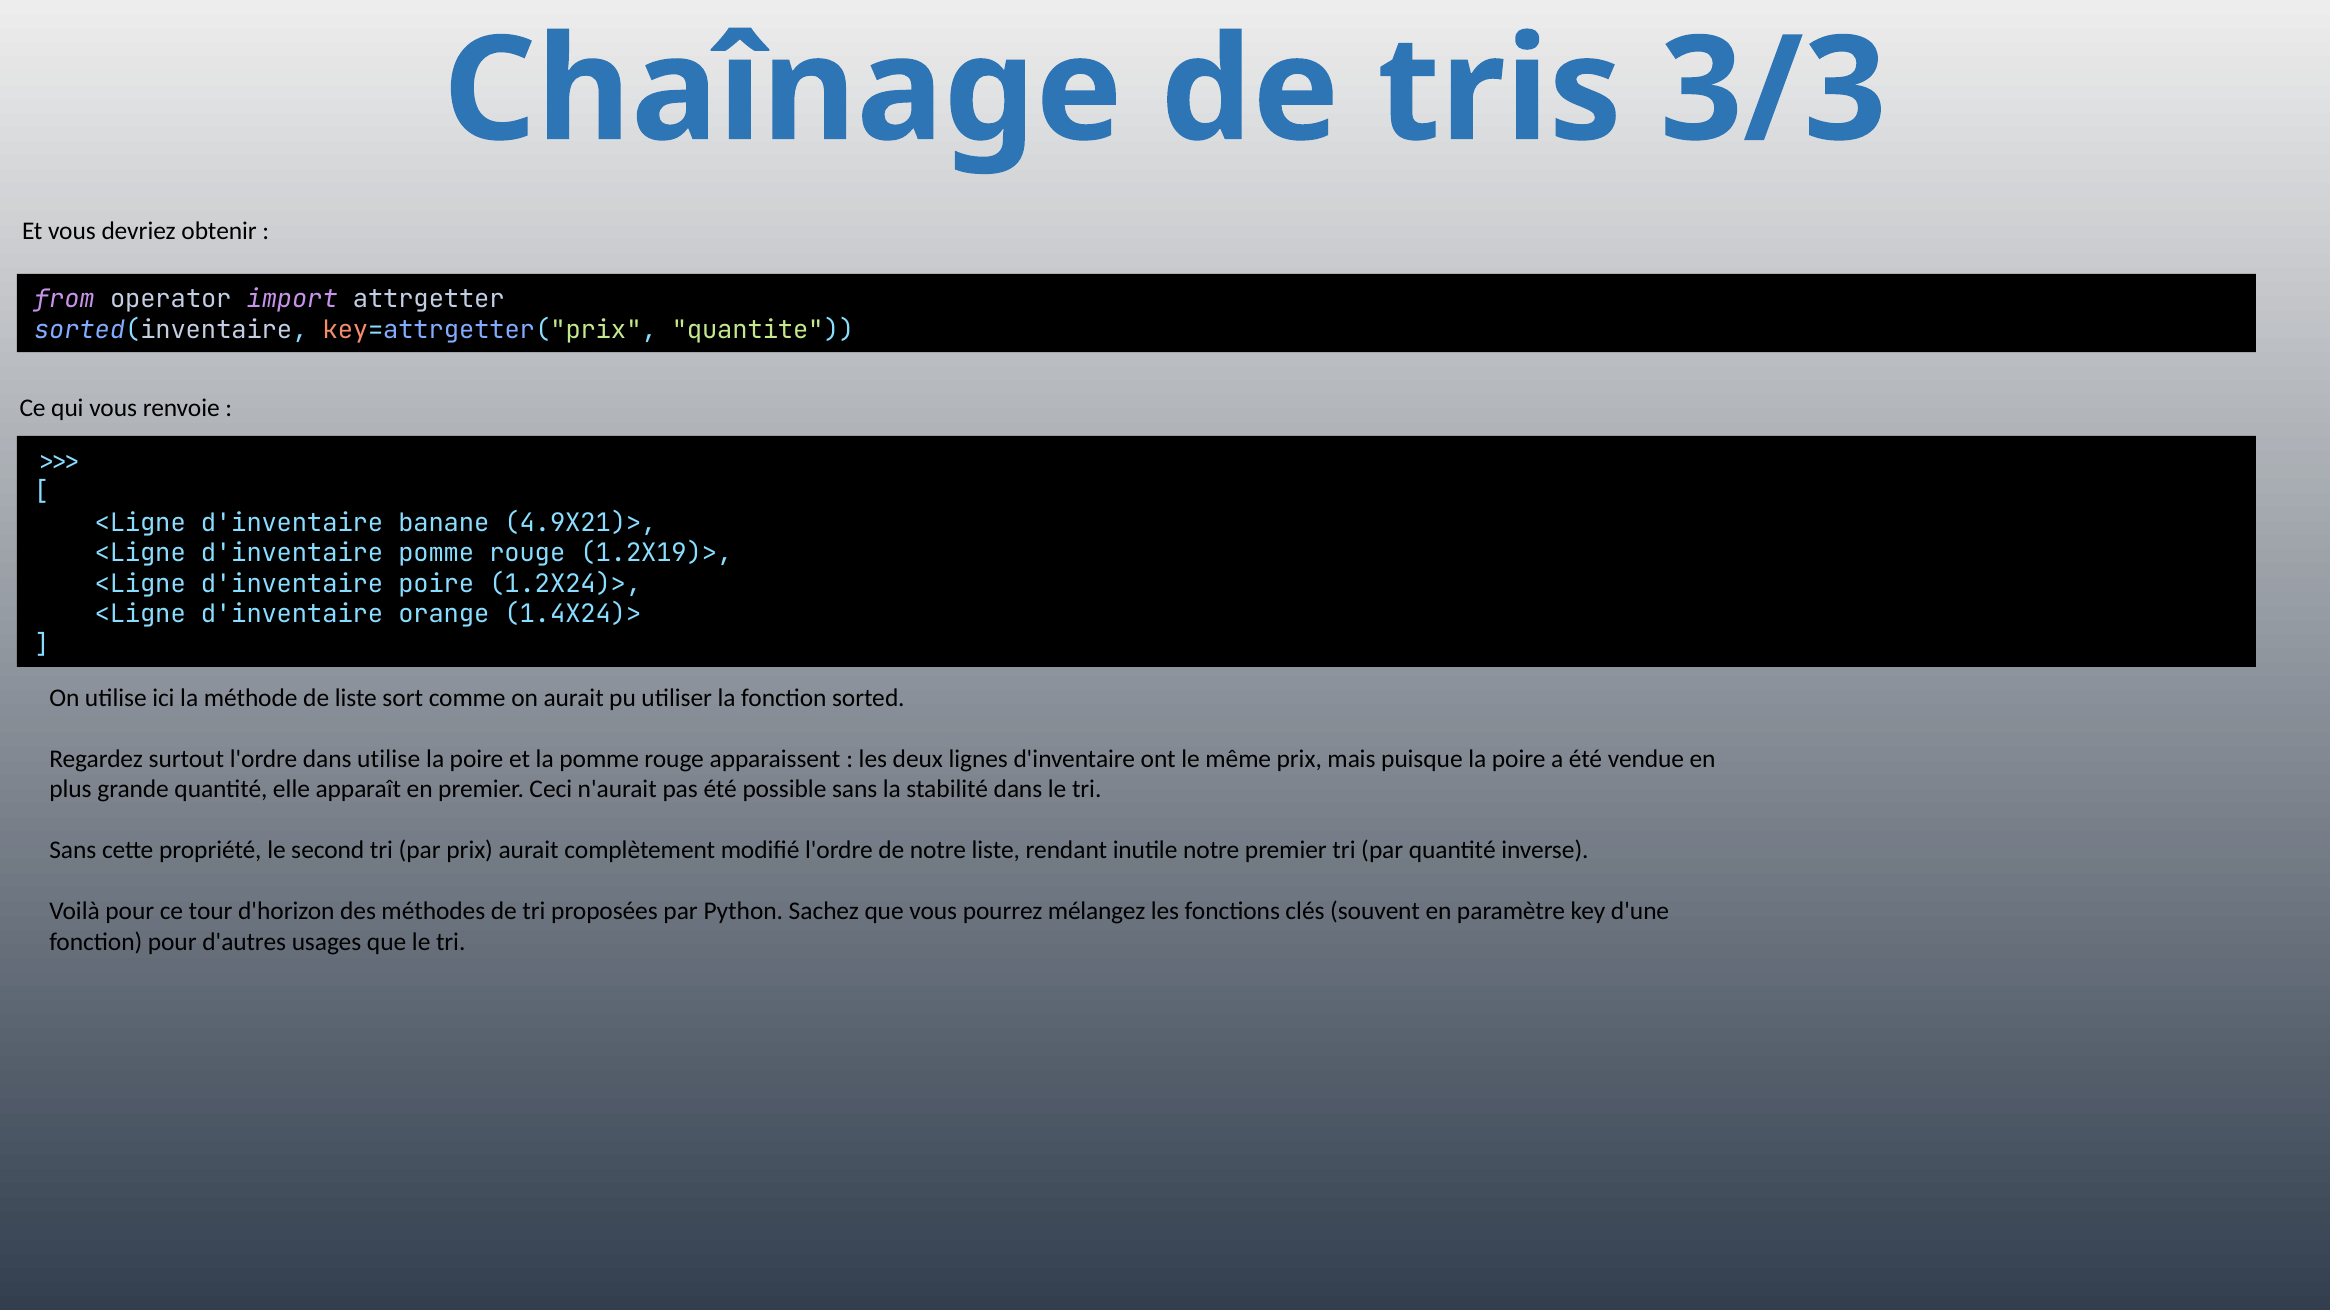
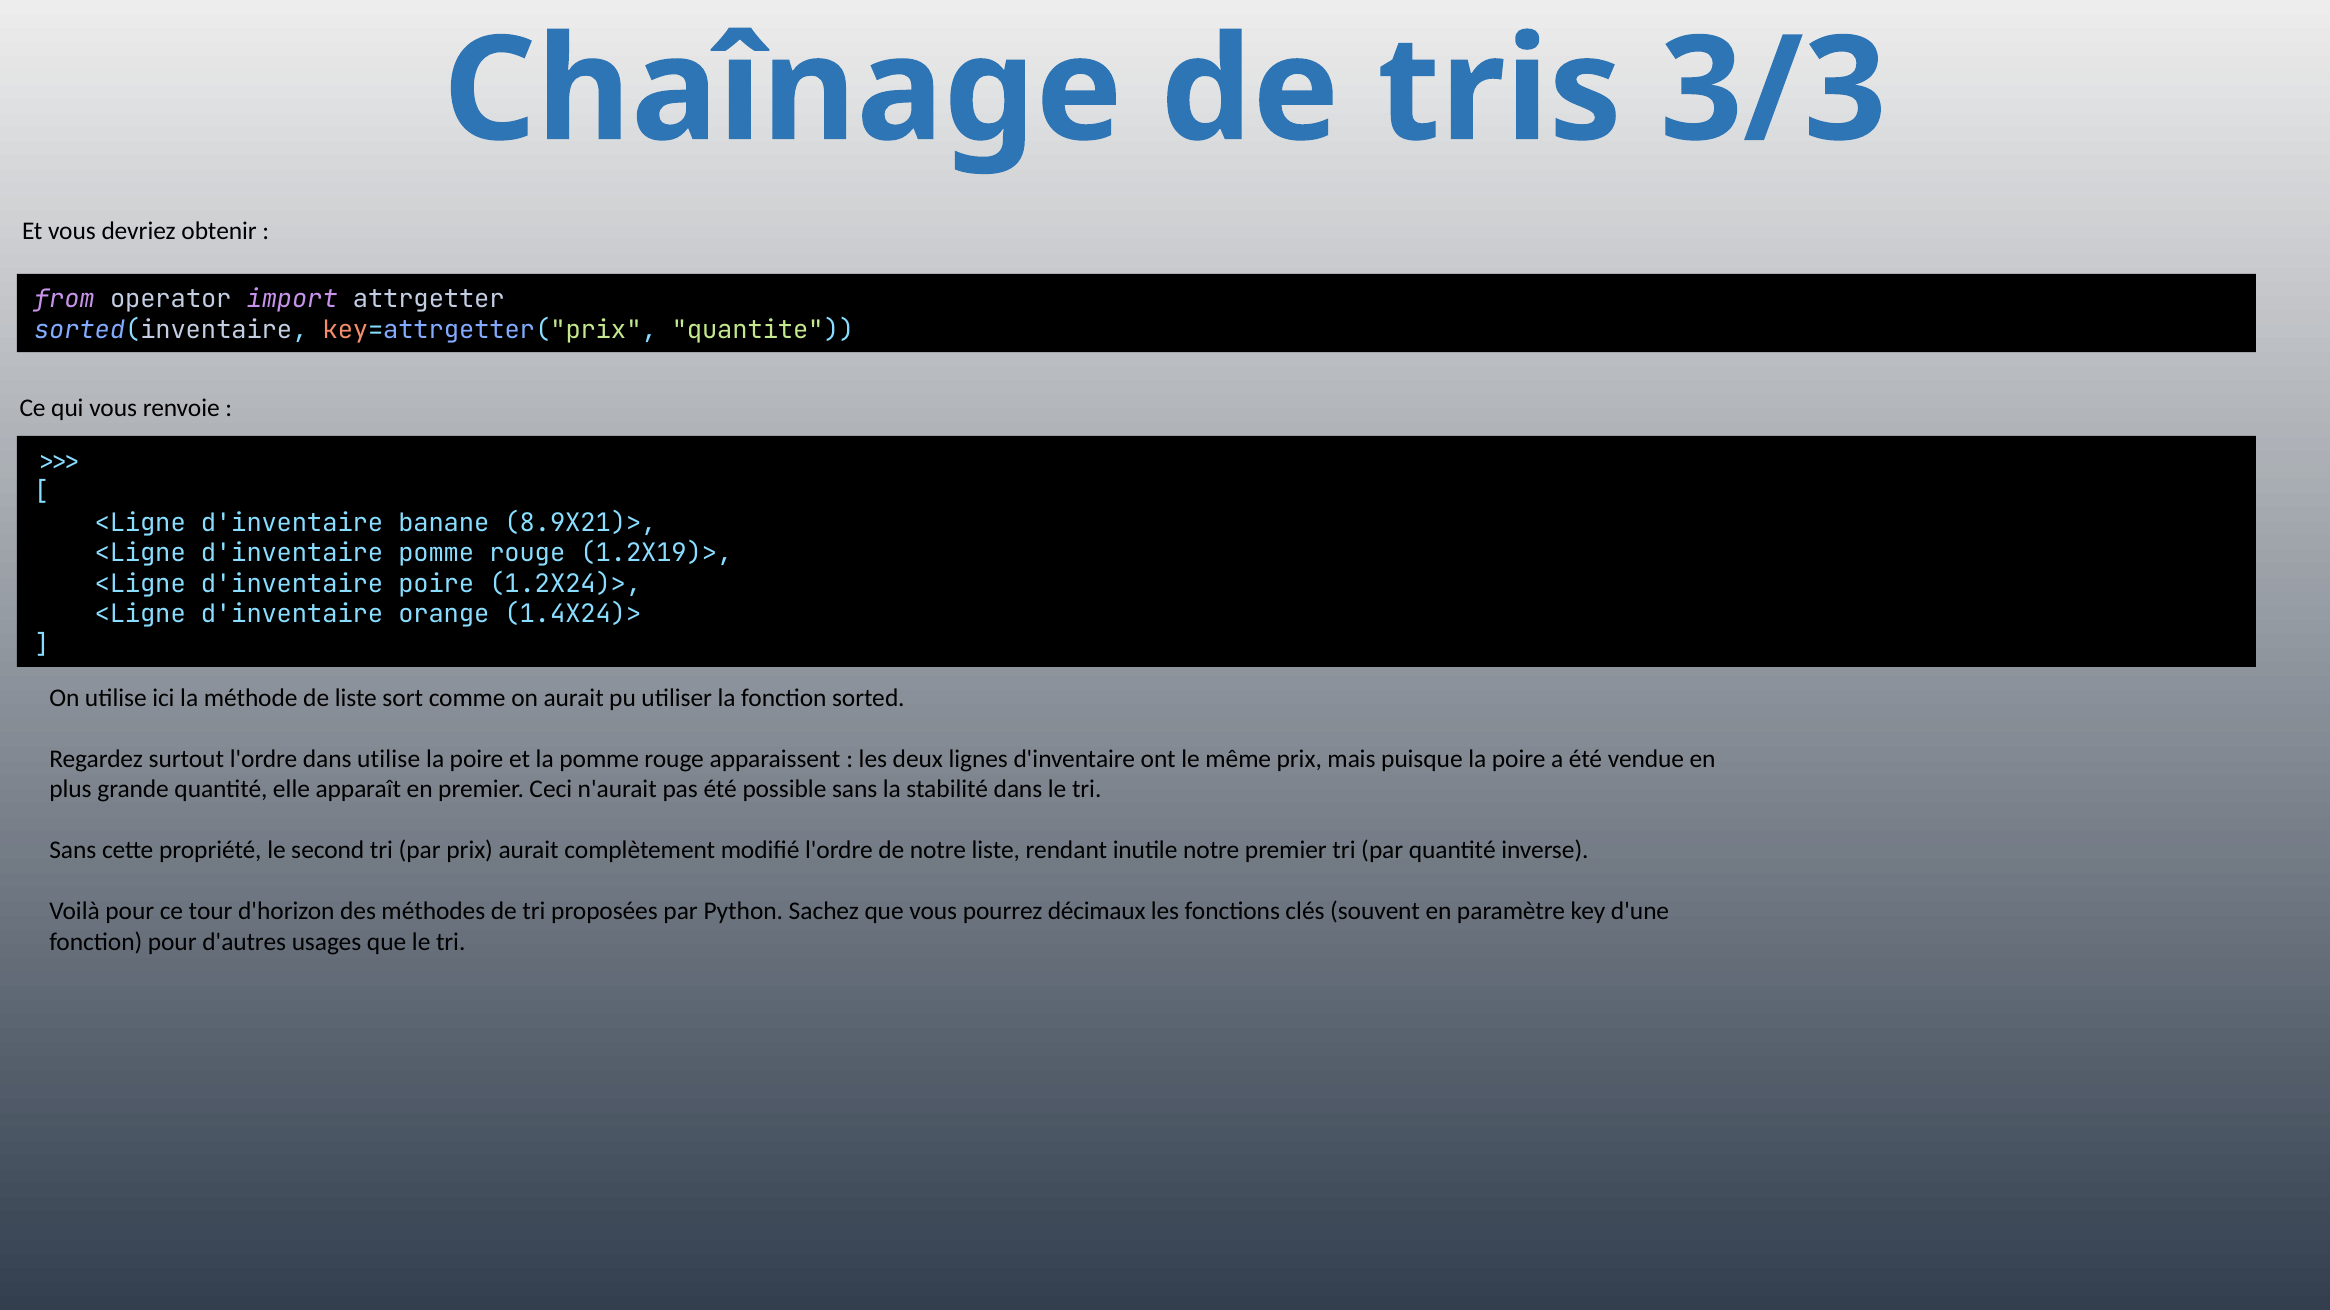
4.9X21)>: 4.9X21)> -> 8.9X21)> (580, 523)
mélangez: mélangez -> décimaux (1097, 912)
